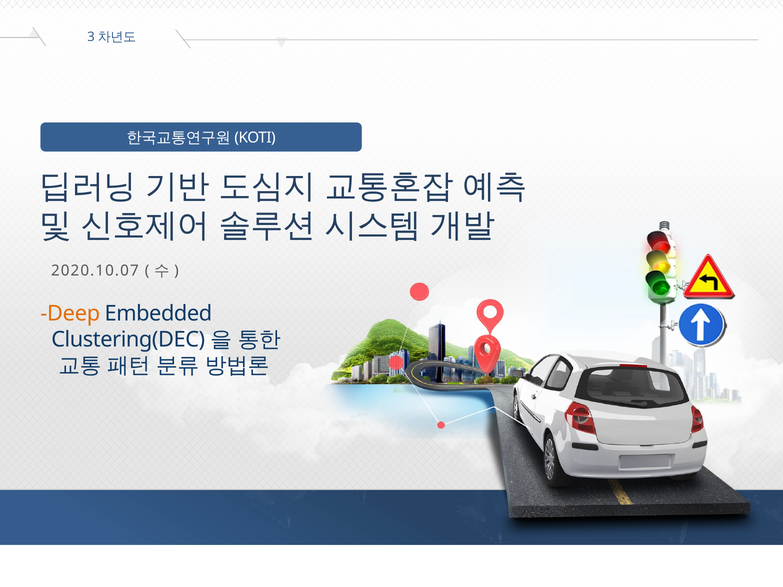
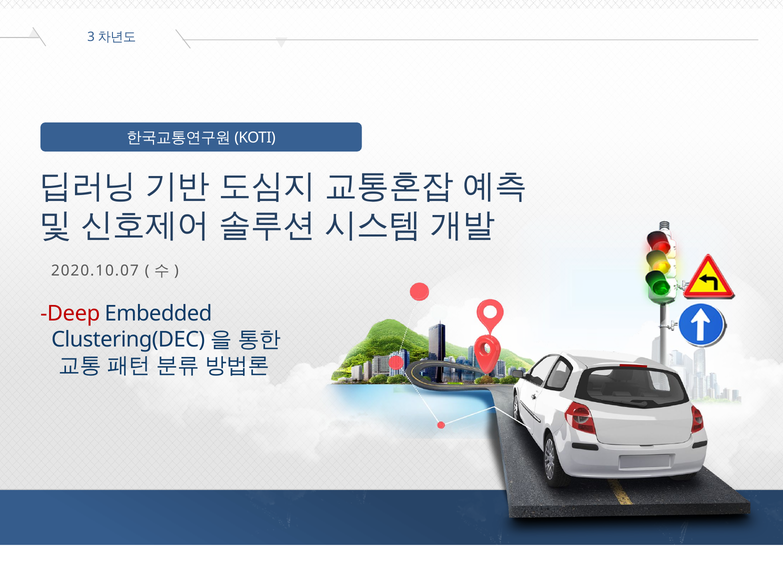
Deep colour: orange -> red (70, 314)
